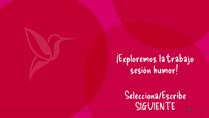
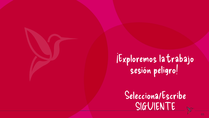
humor: humor -> peligro (166, 70)
